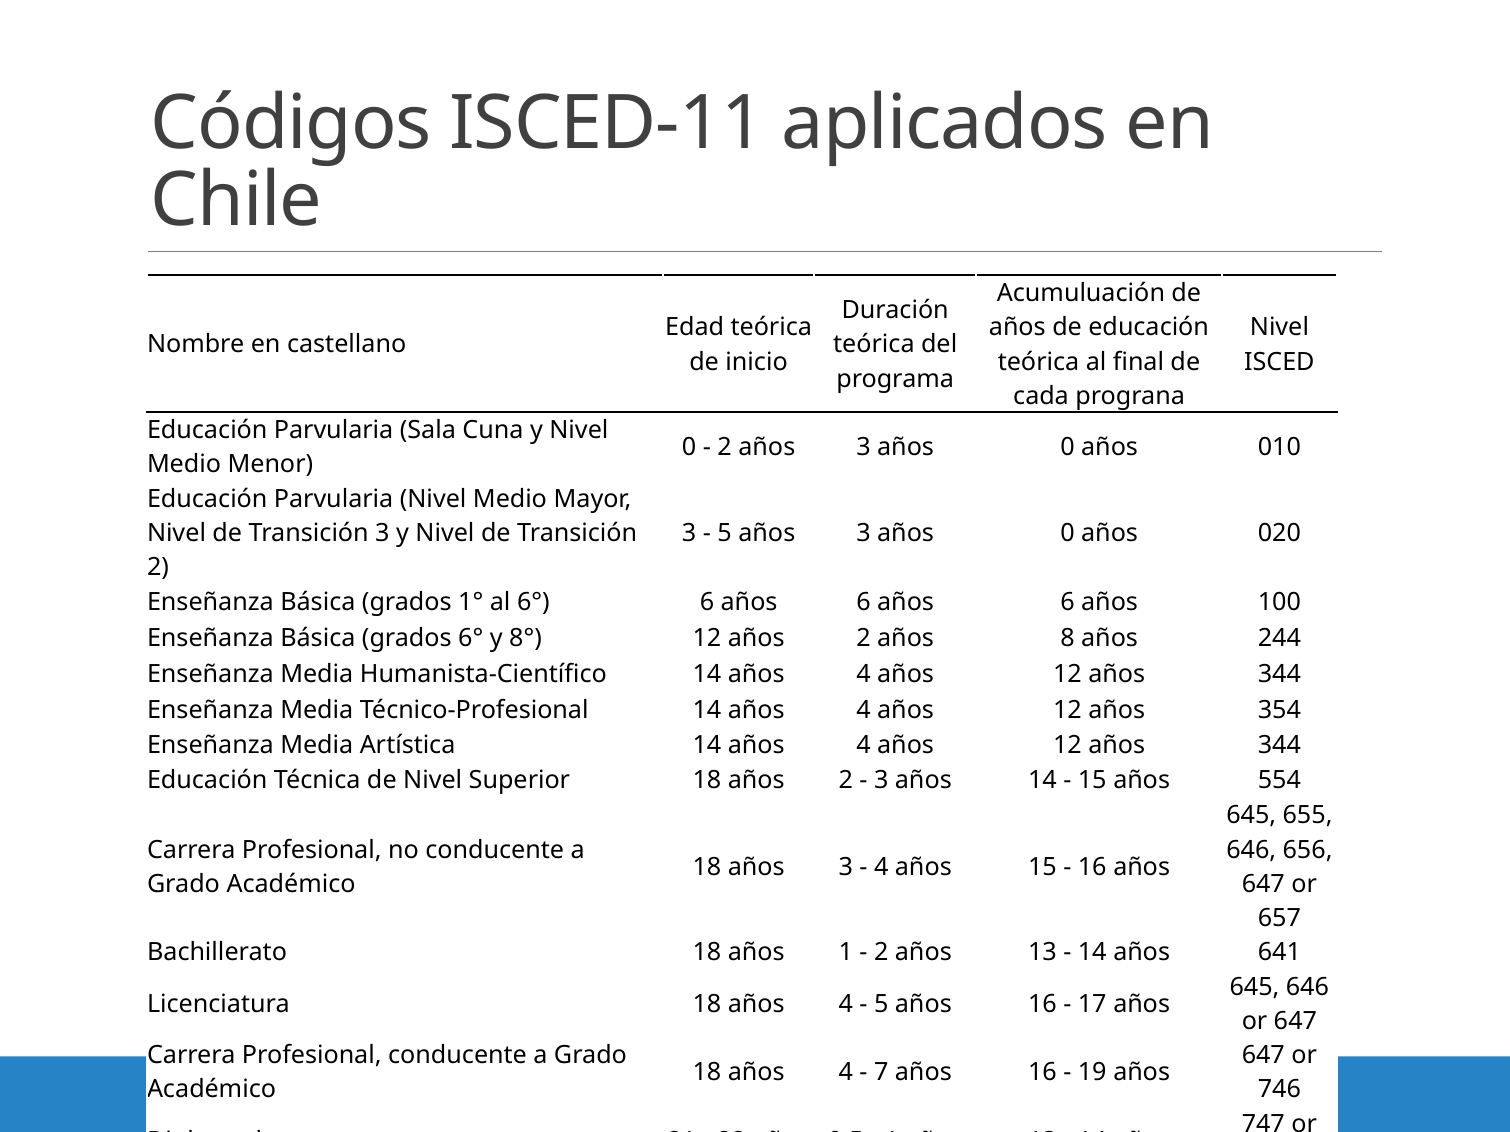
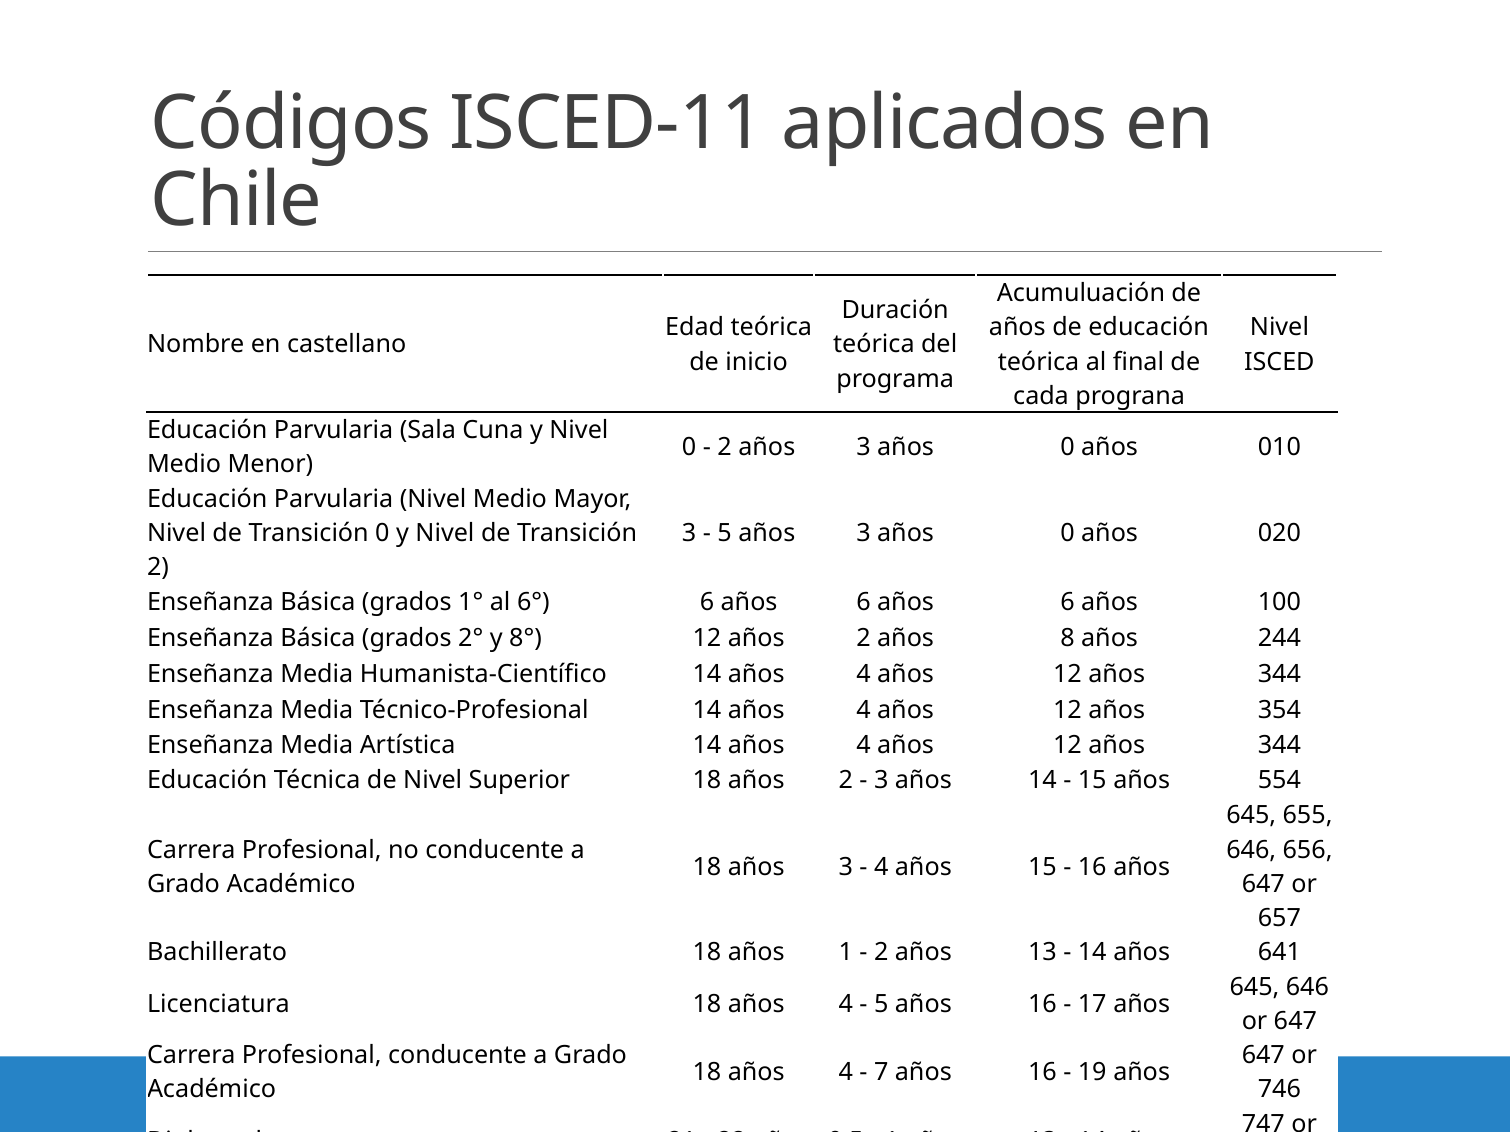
Transición 3: 3 -> 0 (382, 533)
grados 6°: 6° -> 2° (471, 639)
